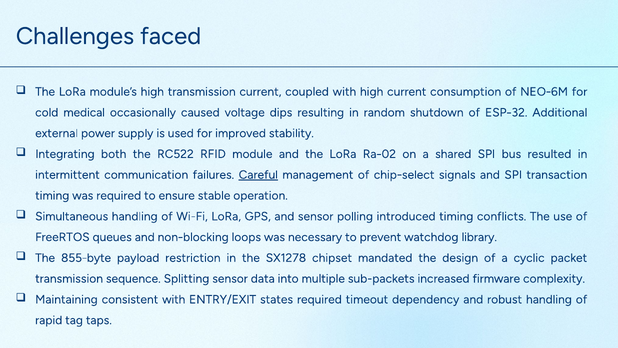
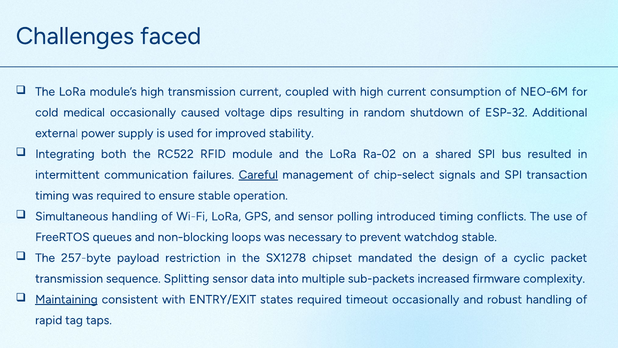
watchdog library: library -> stable (479, 237)
855-byte: 855-byte -> 257-byte (86, 258)
Maintaining underline: none -> present (66, 299)
timeout dependency: dependency -> occasionally (426, 299)
